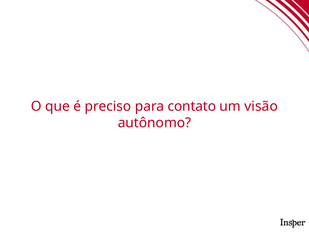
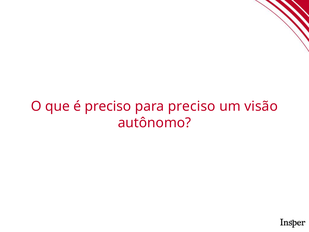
para contato: contato -> preciso (192, 106)
